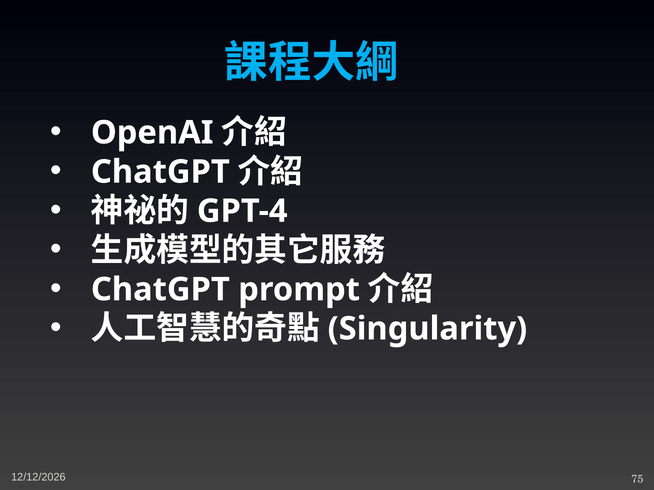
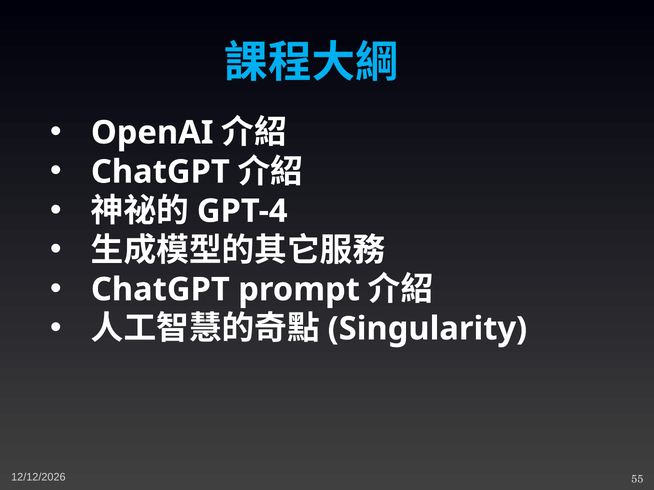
75: 75 -> 55 (637, 480)
